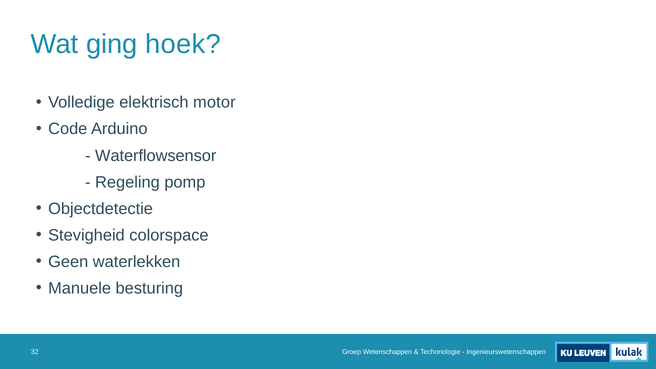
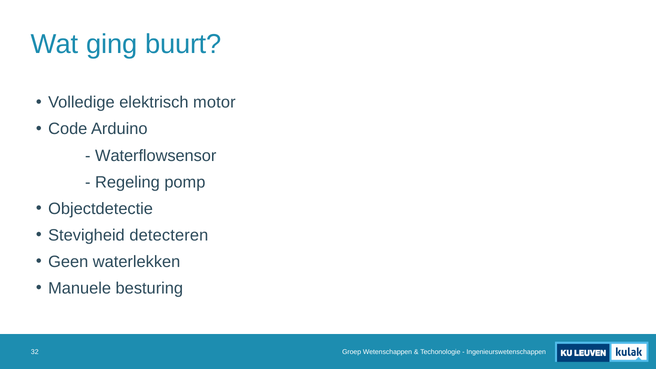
hoek: hoek -> buurt (183, 44)
colorspace: colorspace -> detecteren (169, 235)
